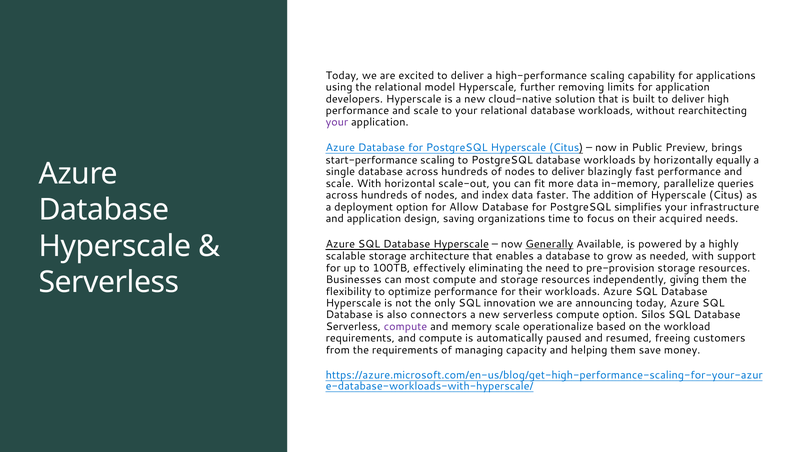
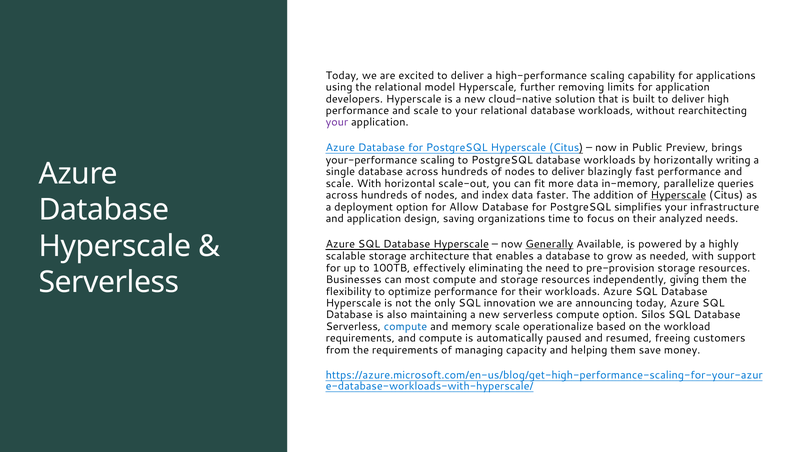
start-performance: start-performance -> your-performance (371, 160)
equally: equally -> writing (733, 160)
Hyperscale underline: none -> present (678, 195)
acquired: acquired -> analyzed (681, 219)
connectors: connectors -> maintaining (439, 315)
compute colour: purple -> blue (406, 327)
